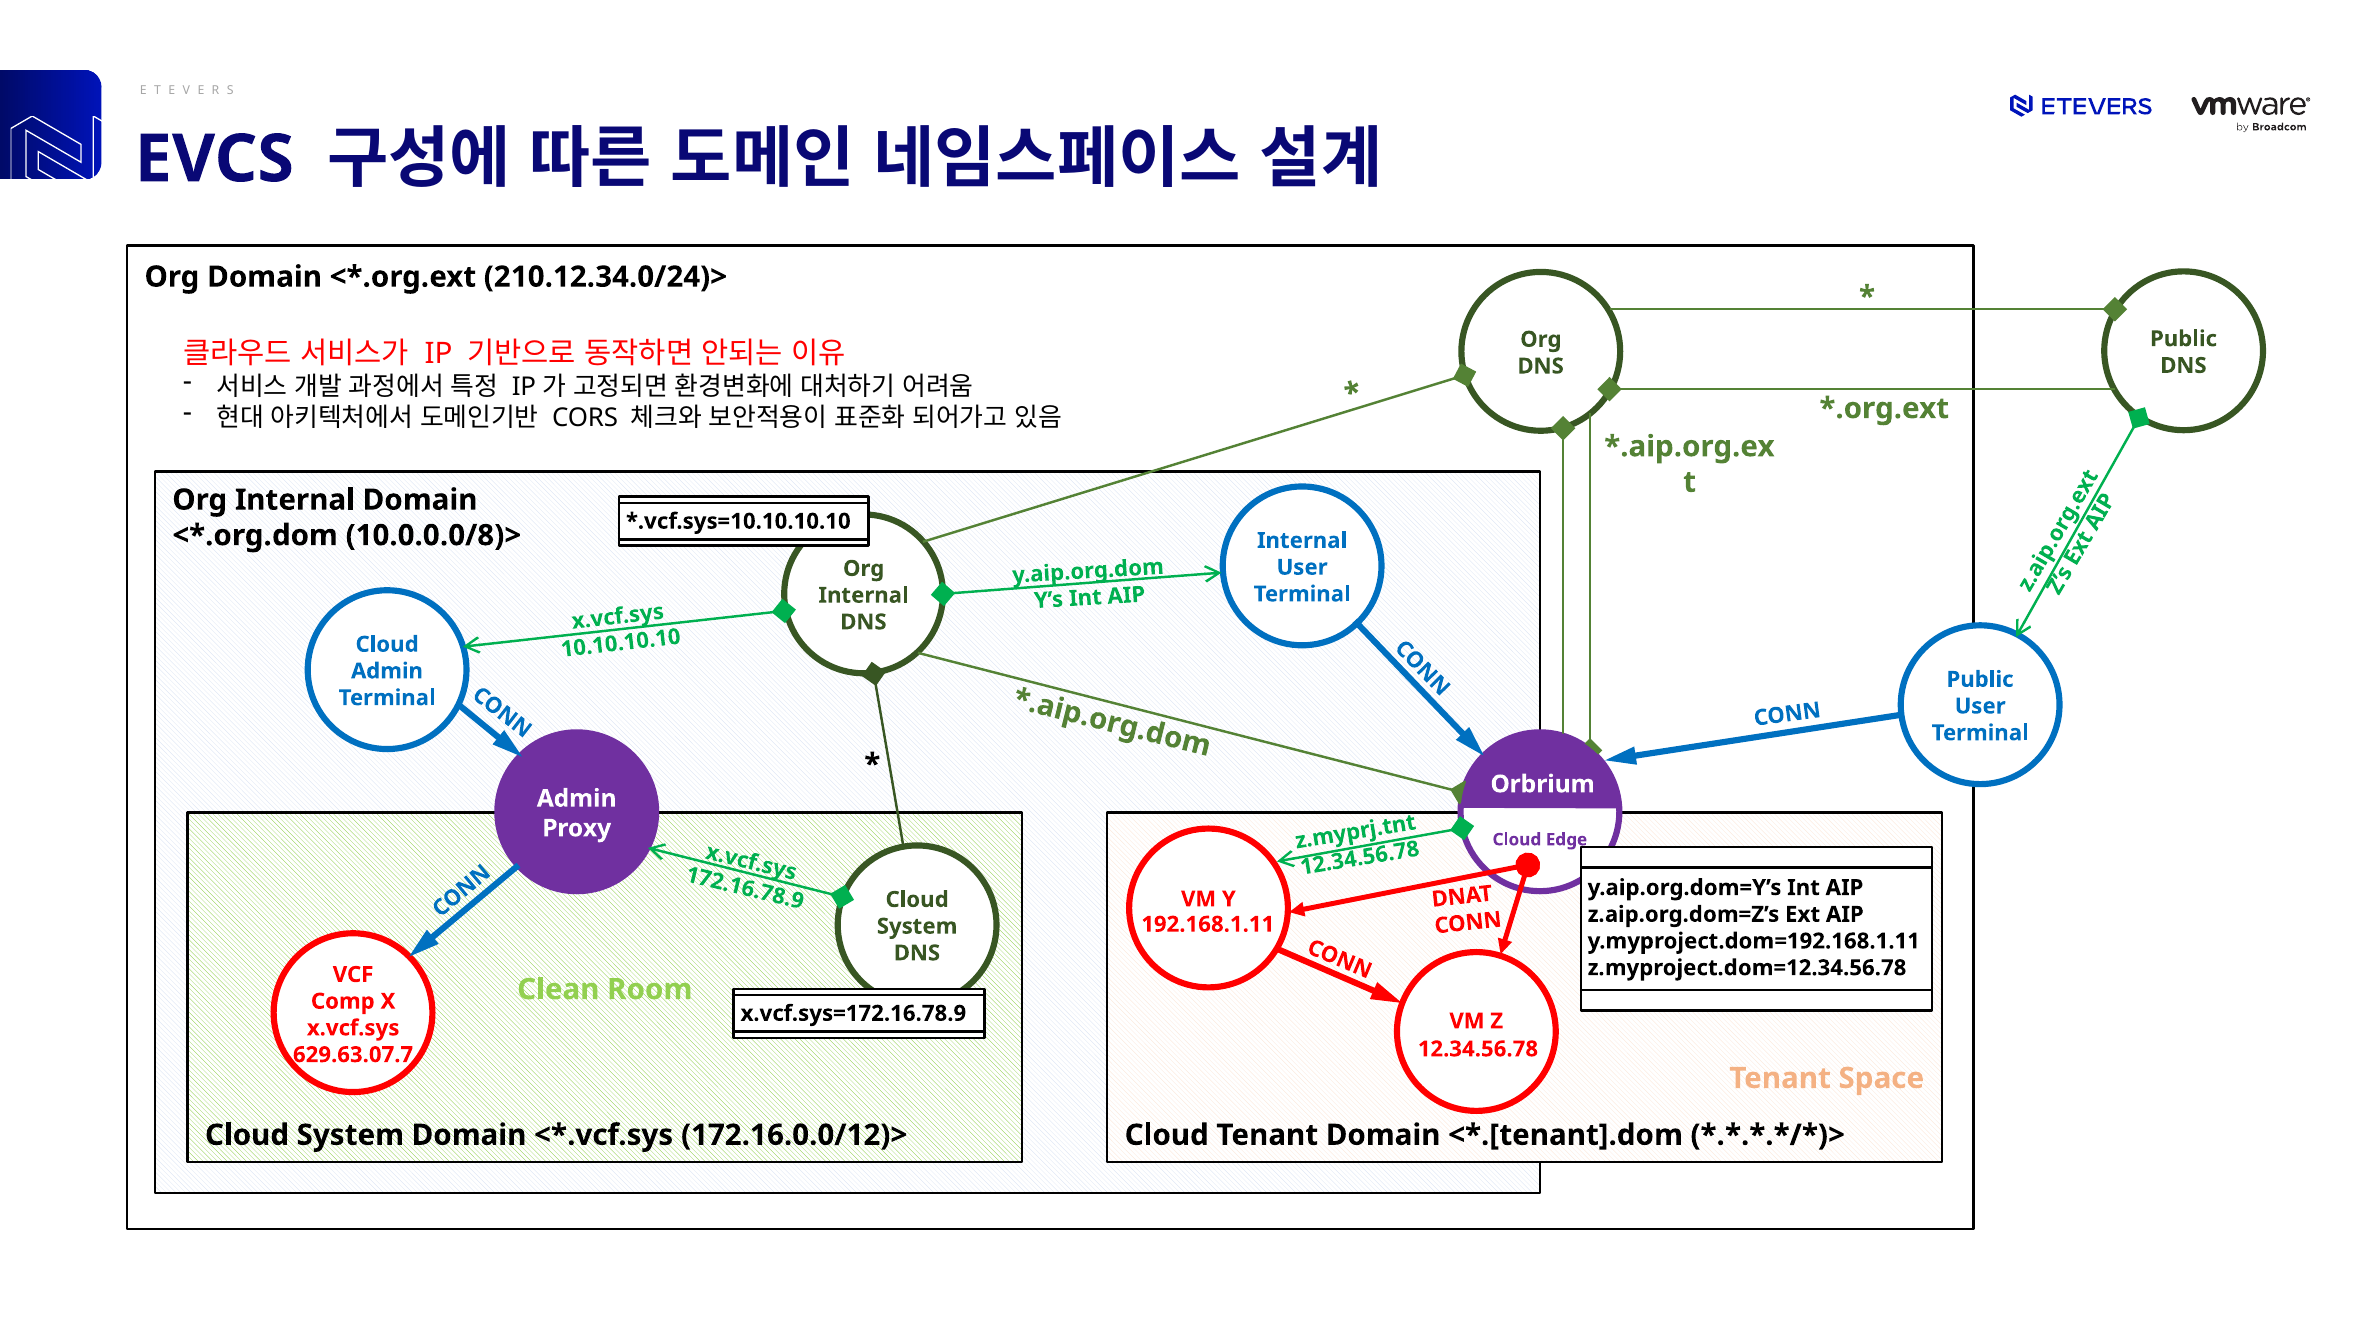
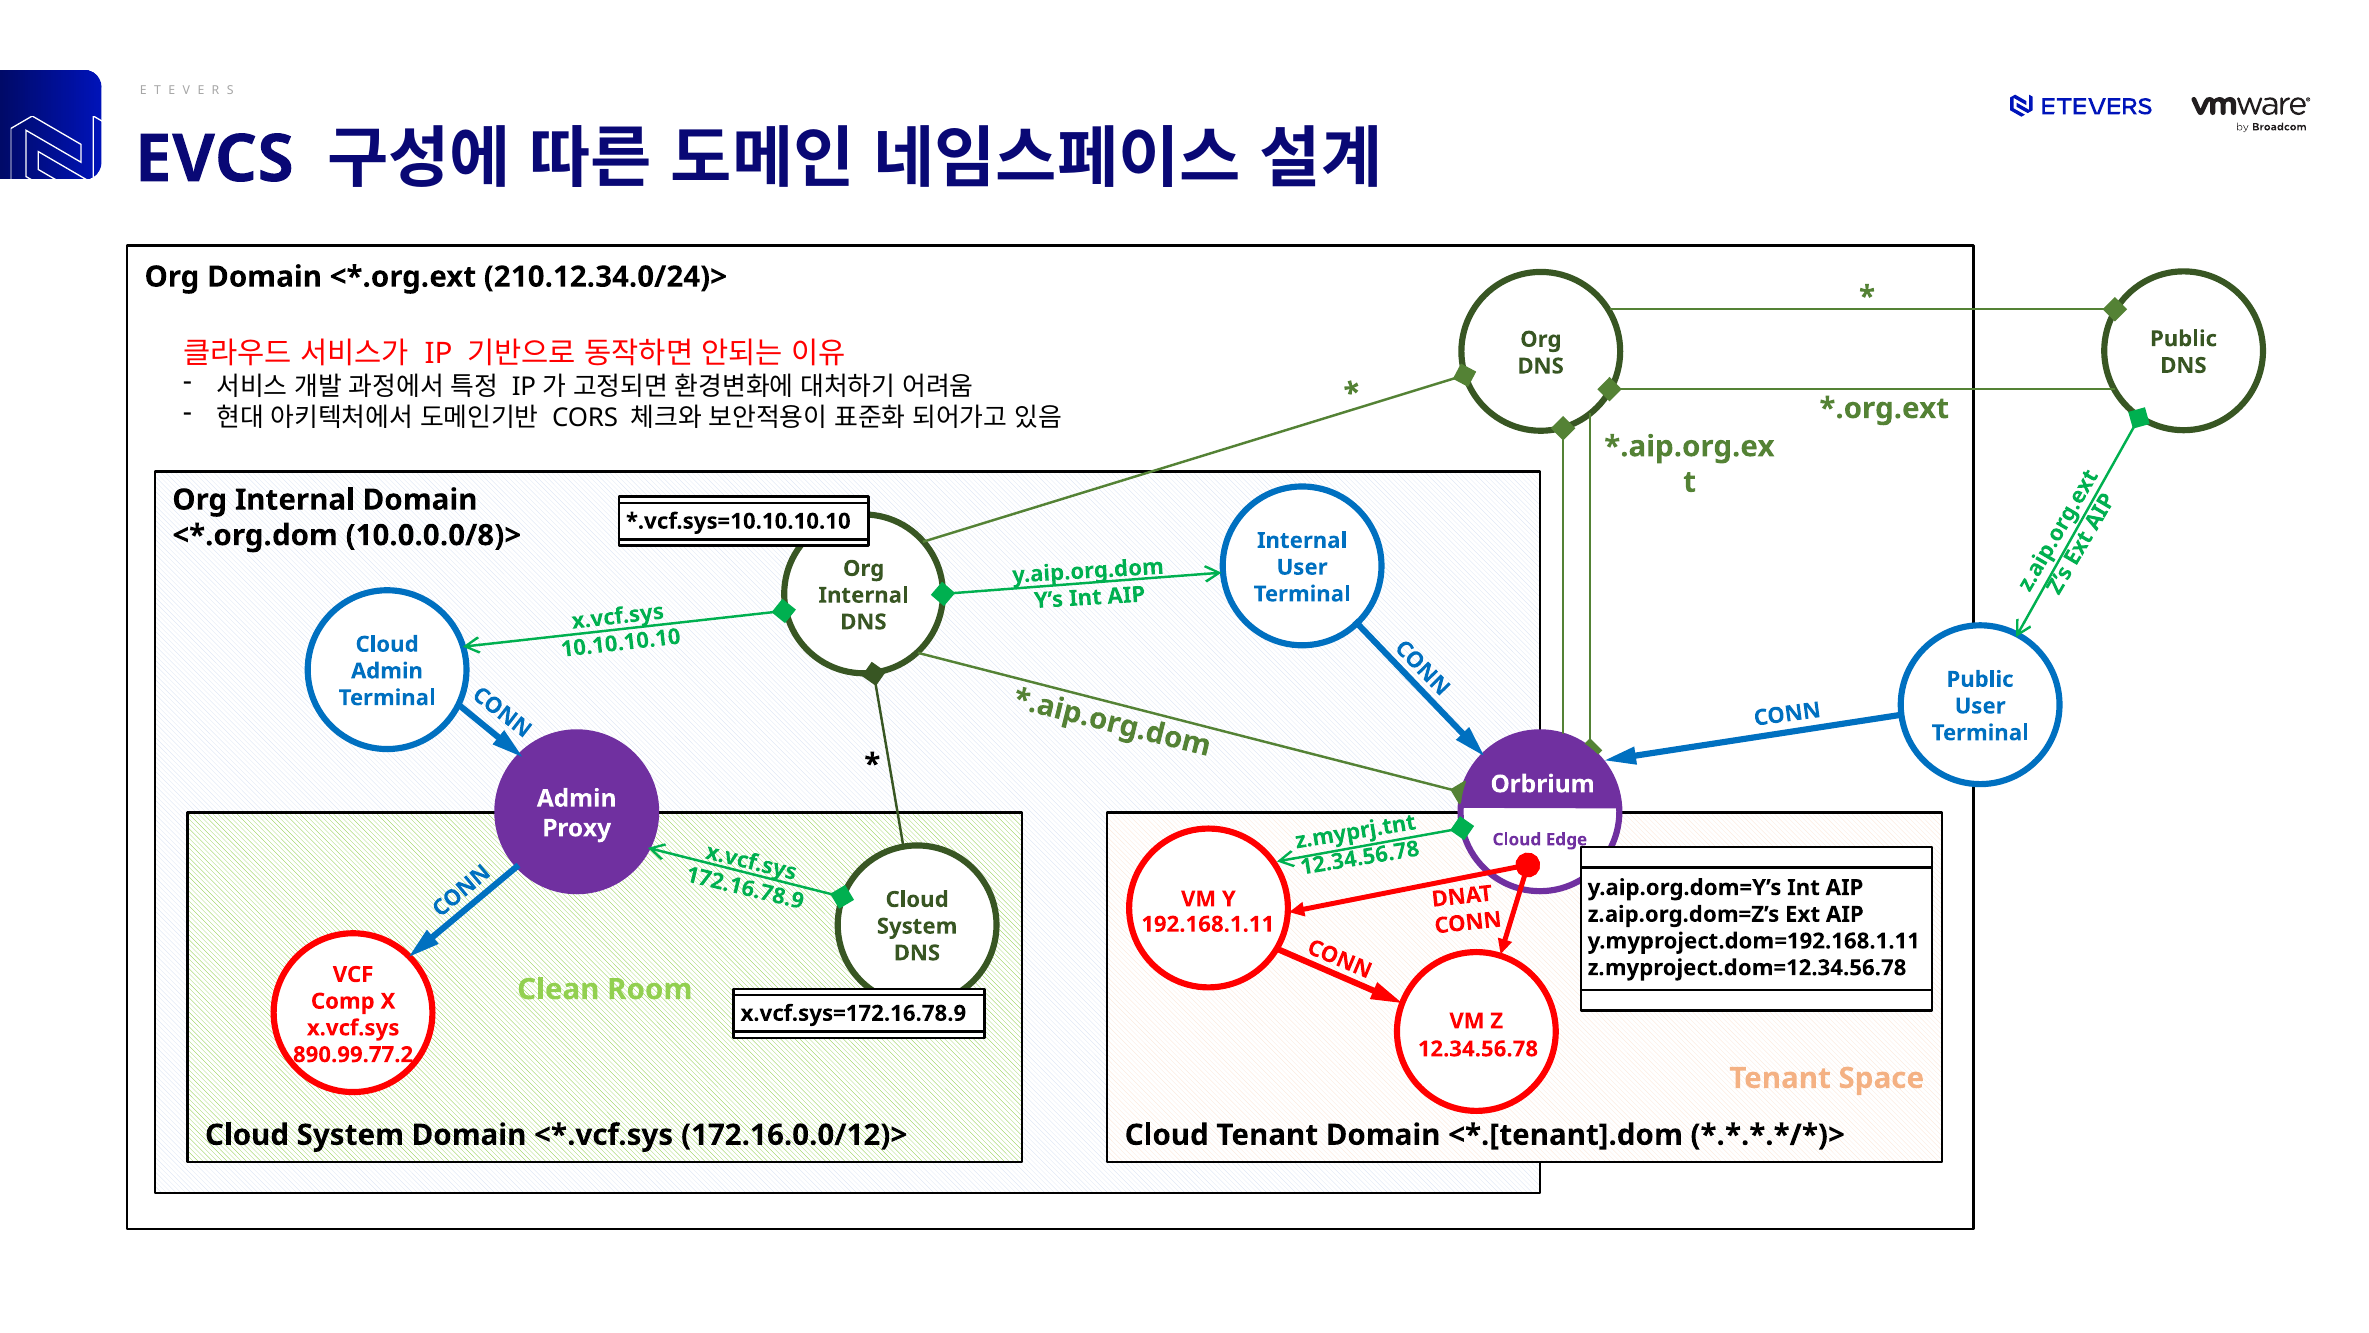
629.63.07.7: 629.63.07.7 -> 890.99.77.2 (353, 1054)
